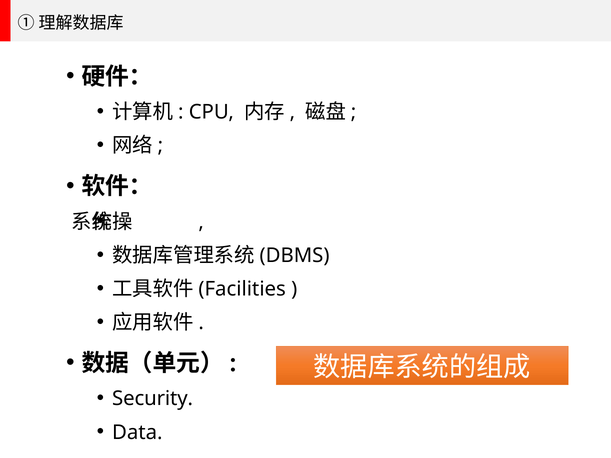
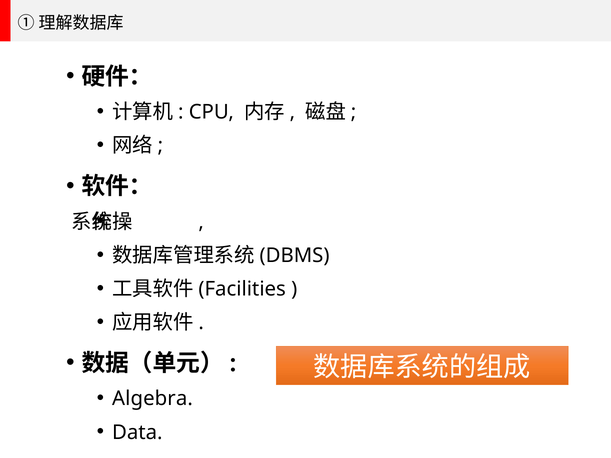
Security: Security -> Algebra (152, 399)
